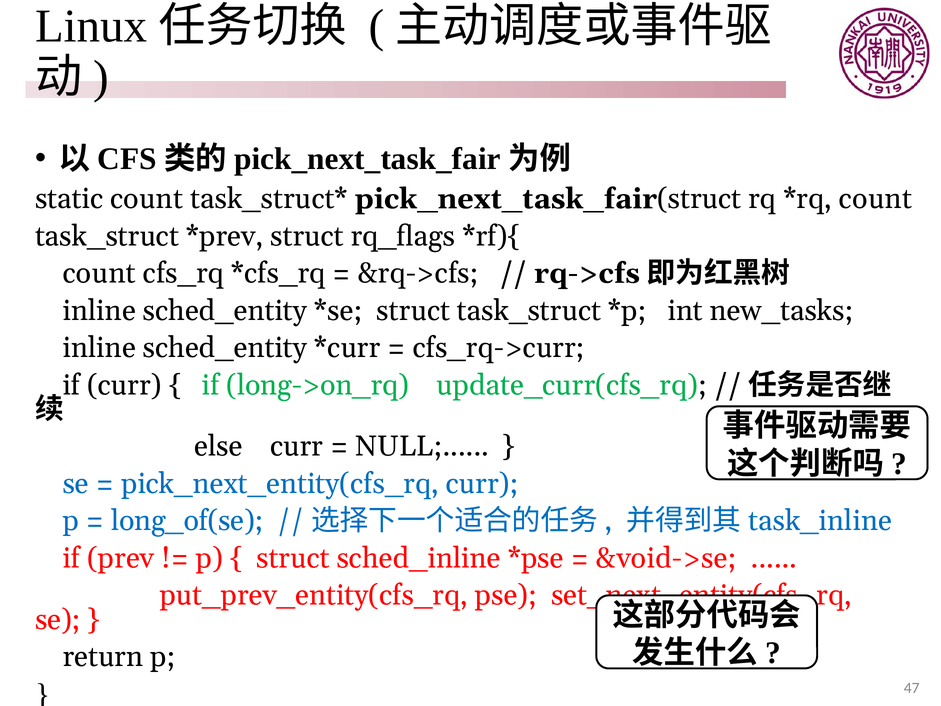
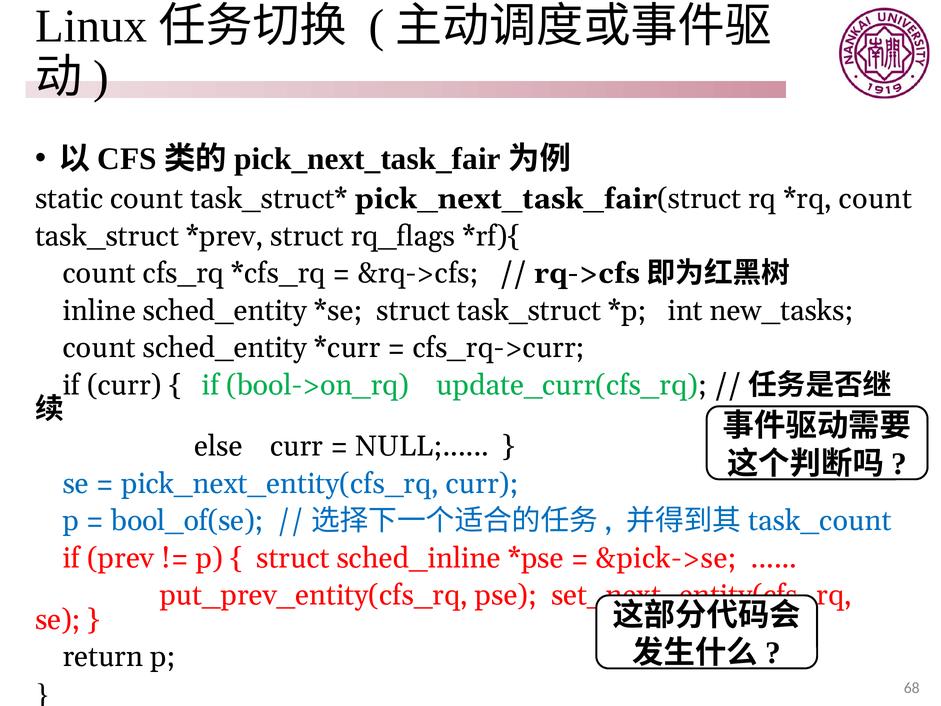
inline: inline -> count (99, 348)
long->on_rq: long->on_rq -> bool->on_rq (318, 385)
long_of(se: long_of(se -> bool_of(se (187, 521)
task_inline: task_inline -> task_count (820, 521)
&void->se: &void->se -> &pick->se (666, 558)
47: 47 -> 68 (912, 688)
